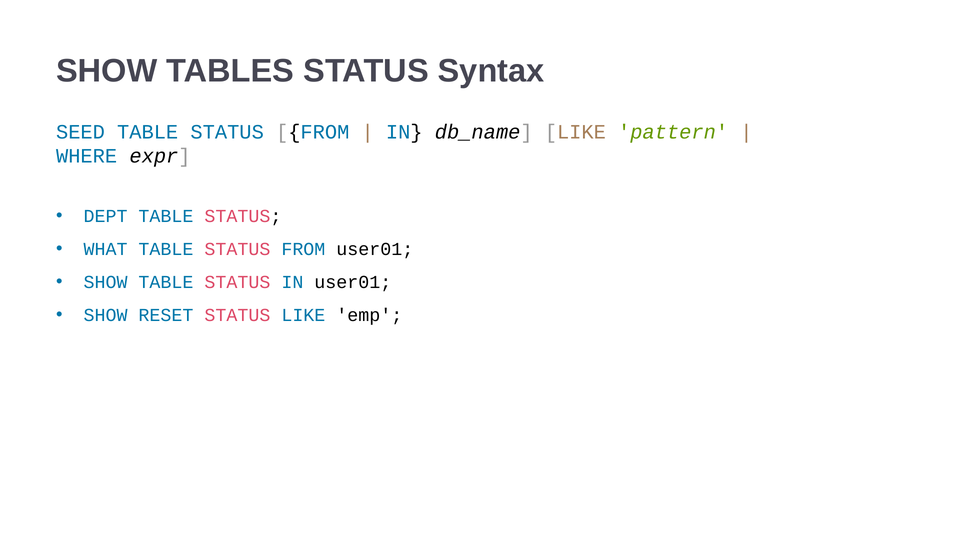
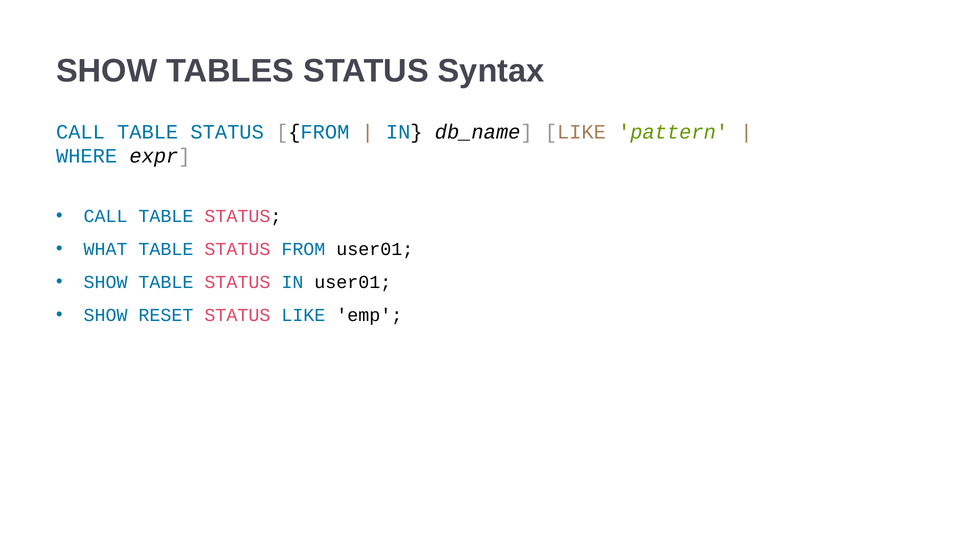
SEED: SEED -> CALL (80, 132)
DEPT: DEPT -> CALL (106, 216)
